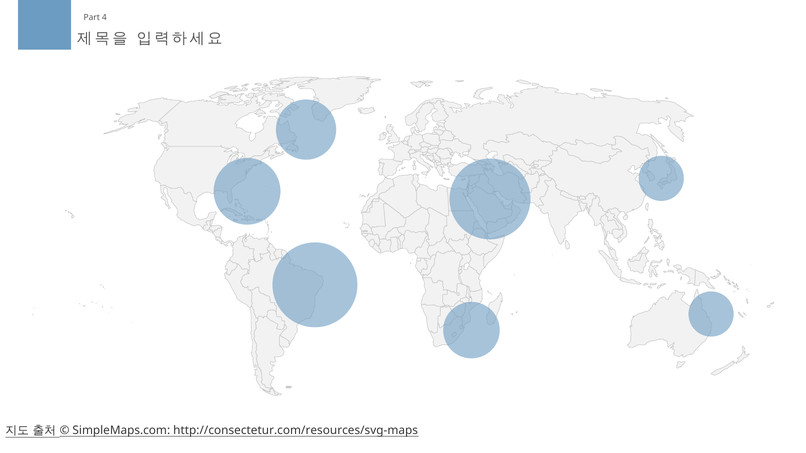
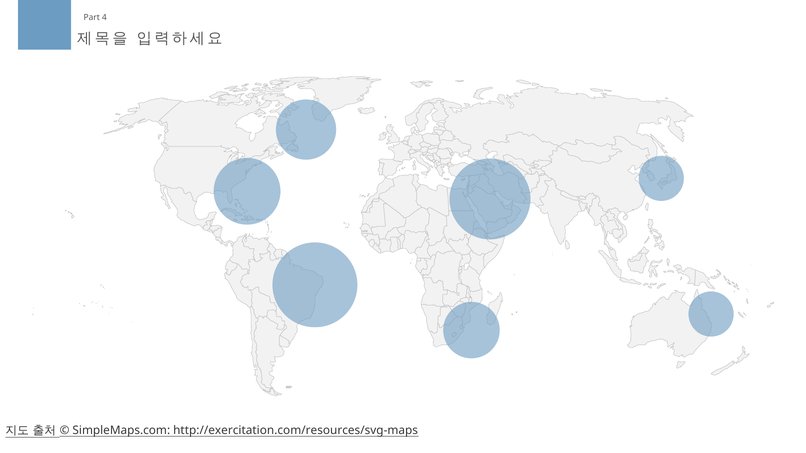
http://consectetur.com/resources/svg-maps: http://consectetur.com/resources/svg-maps -> http://exercitation.com/resources/svg-maps (296, 431)
